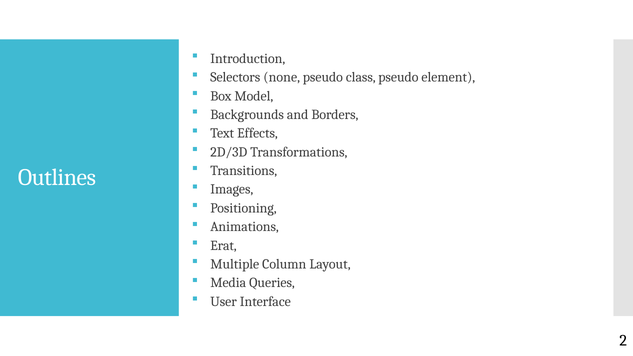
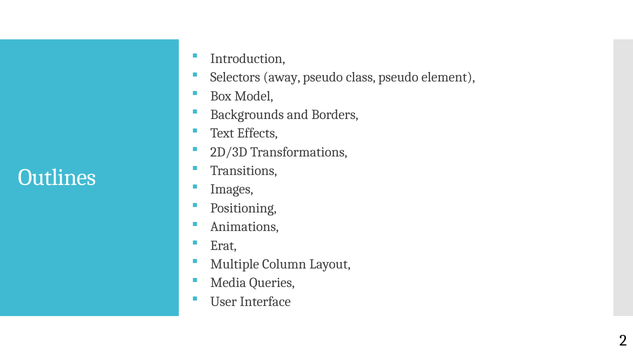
none: none -> away (282, 77)
